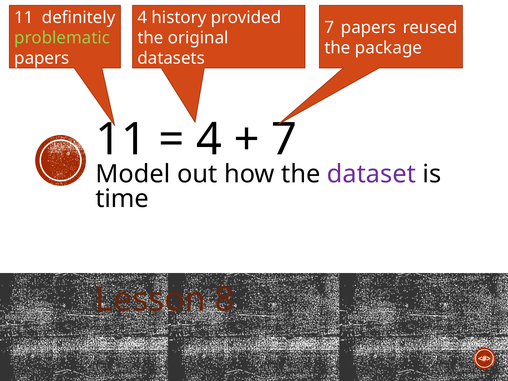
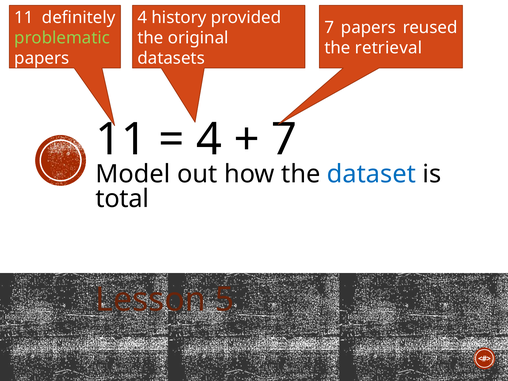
package: package -> retrieval (389, 48)
dataset colour: purple -> blue (371, 174)
time: time -> total (122, 199)
8: 8 -> 5 (224, 300)
